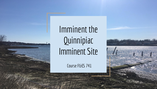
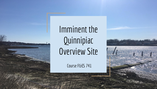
Imminent: Imminent -> Overview (72, 51)
